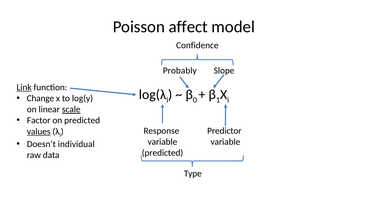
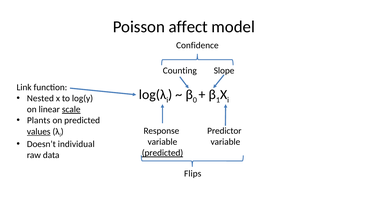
Probably: Probably -> Counting (180, 71)
Link underline: present -> none (24, 87)
Change: Change -> Nested (40, 98)
Factor: Factor -> Plants (39, 120)
predicted underline: none -> present (162, 153)
Type: Type -> Flips (193, 174)
